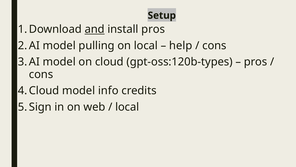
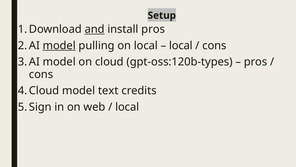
model underline: none -> present (59, 45)
help: help -> local (181, 45)
info: info -> text (108, 90)
